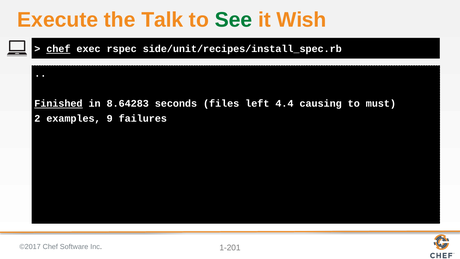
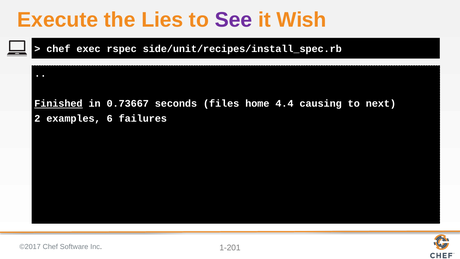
Talk: Talk -> Lies (162, 20)
See colour: green -> purple (233, 20)
chef underline: present -> none (58, 49)
8.64283: 8.64283 -> 0.73667 (128, 103)
left: left -> home (257, 103)
must: must -> next (381, 103)
9: 9 -> 6 (110, 118)
